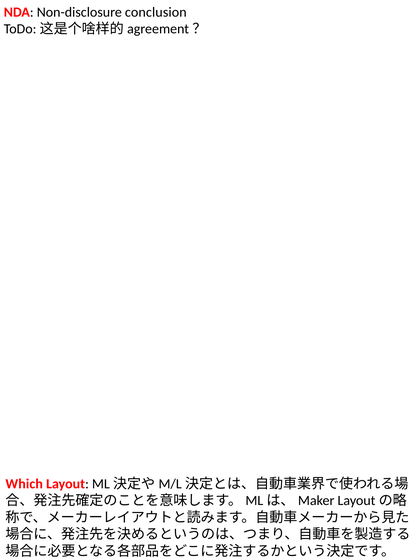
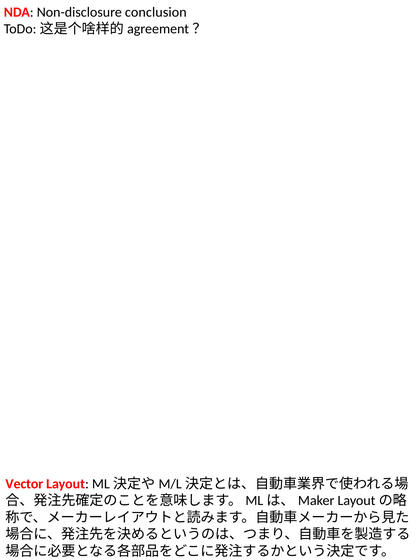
Which: Which -> Vector (24, 484)
